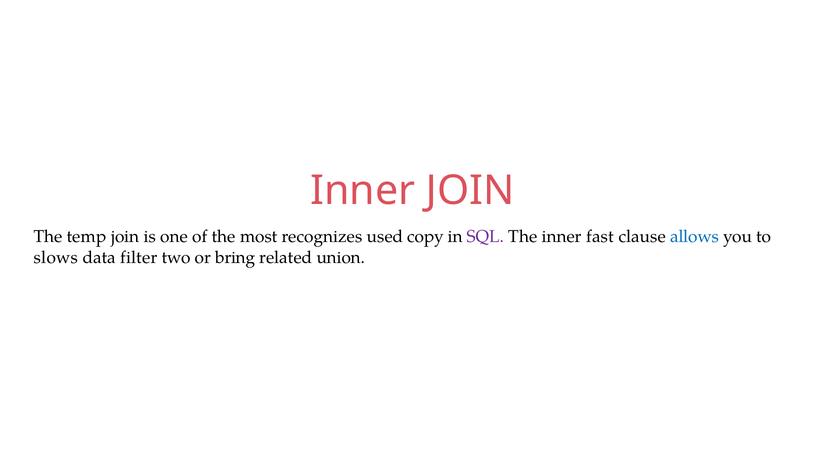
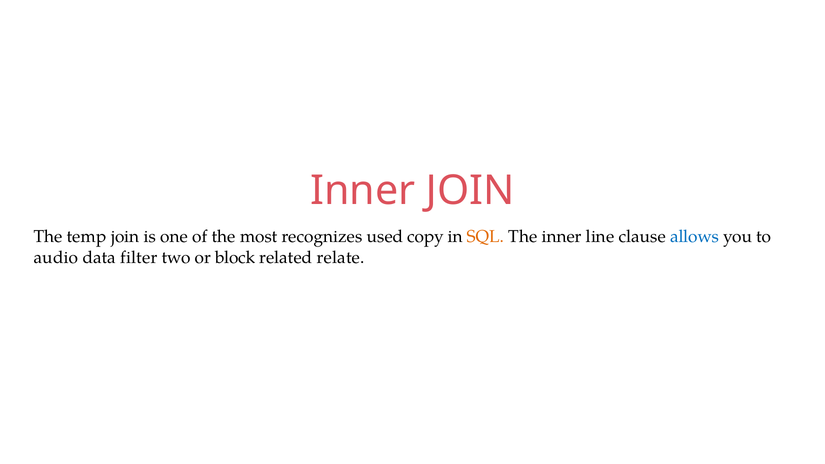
SQL colour: purple -> orange (486, 237)
fast: fast -> line (600, 237)
slows: slows -> audio (56, 257)
bring: bring -> block (235, 257)
union: union -> relate (341, 257)
